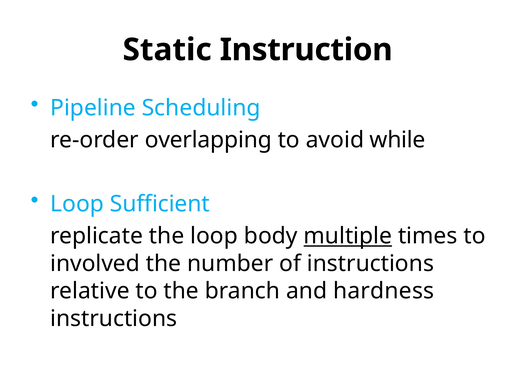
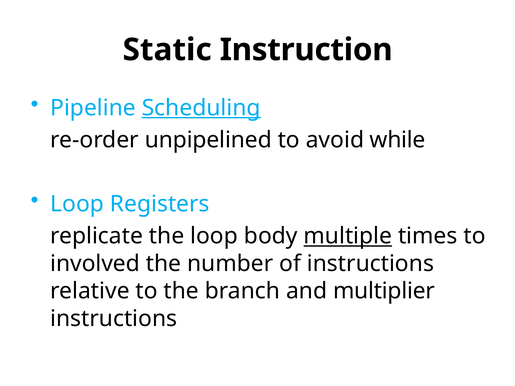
Scheduling underline: none -> present (201, 108)
overlapping: overlapping -> unpipelined (208, 140)
Sufficient: Sufficient -> Registers (160, 204)
hardness: hardness -> multiplier (384, 291)
